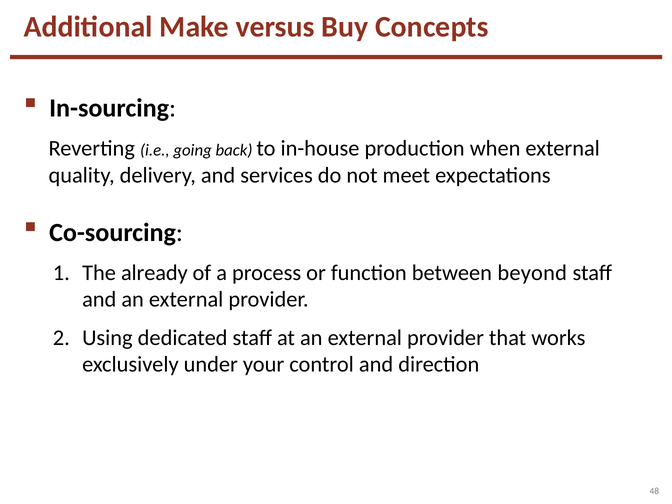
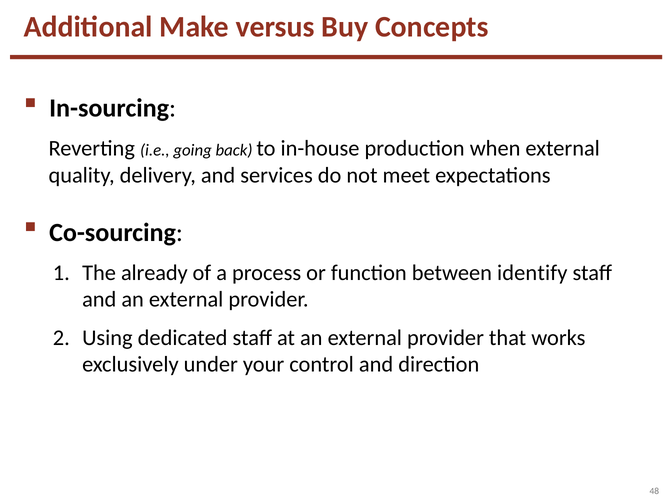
beyond: beyond -> identify (532, 273)
